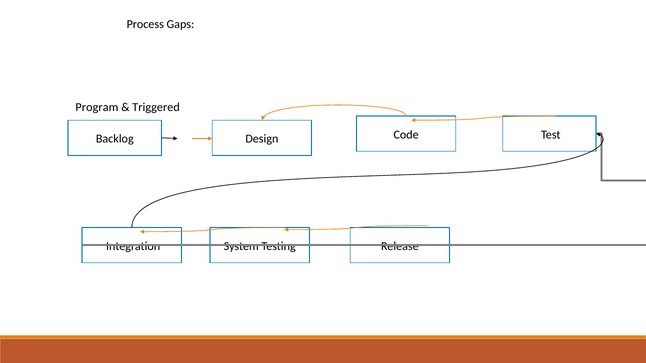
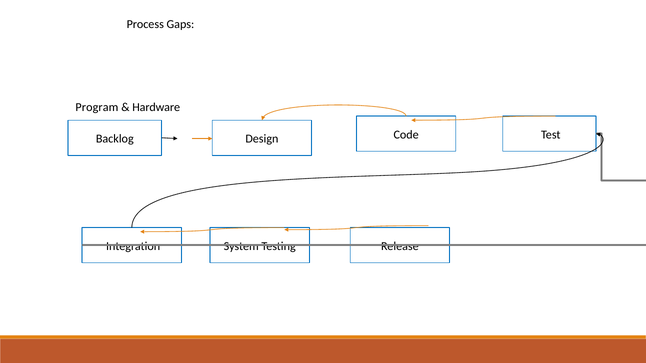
Triggered: Triggered -> Hardware (156, 107)
